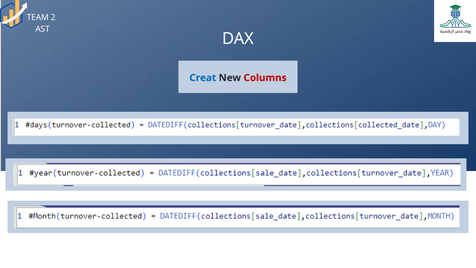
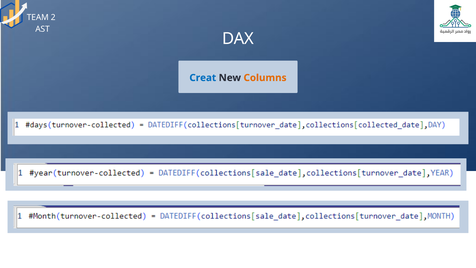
Columns colour: red -> orange (265, 78)
